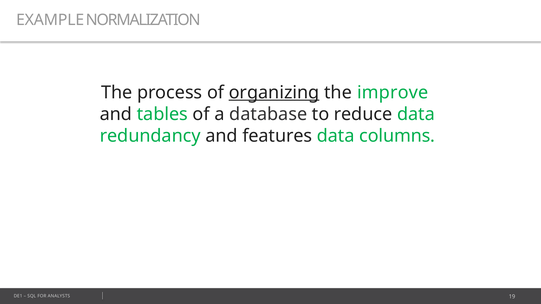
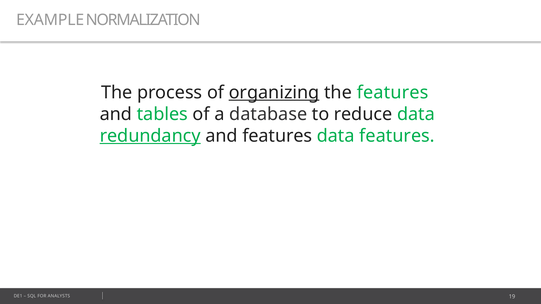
the improve: improve -> features (393, 93)
redundancy underline: none -> present (150, 136)
data columns: columns -> features (397, 136)
